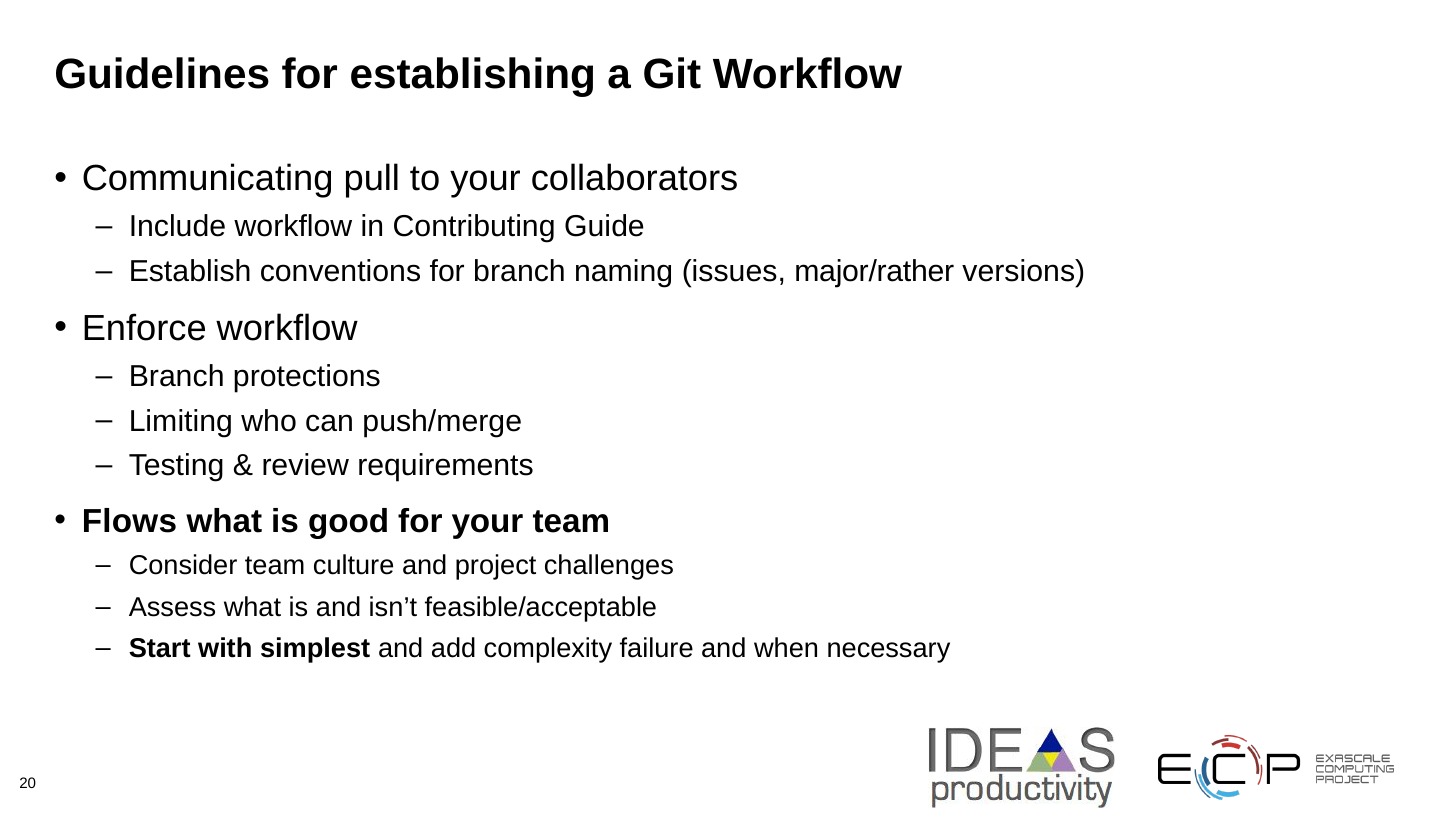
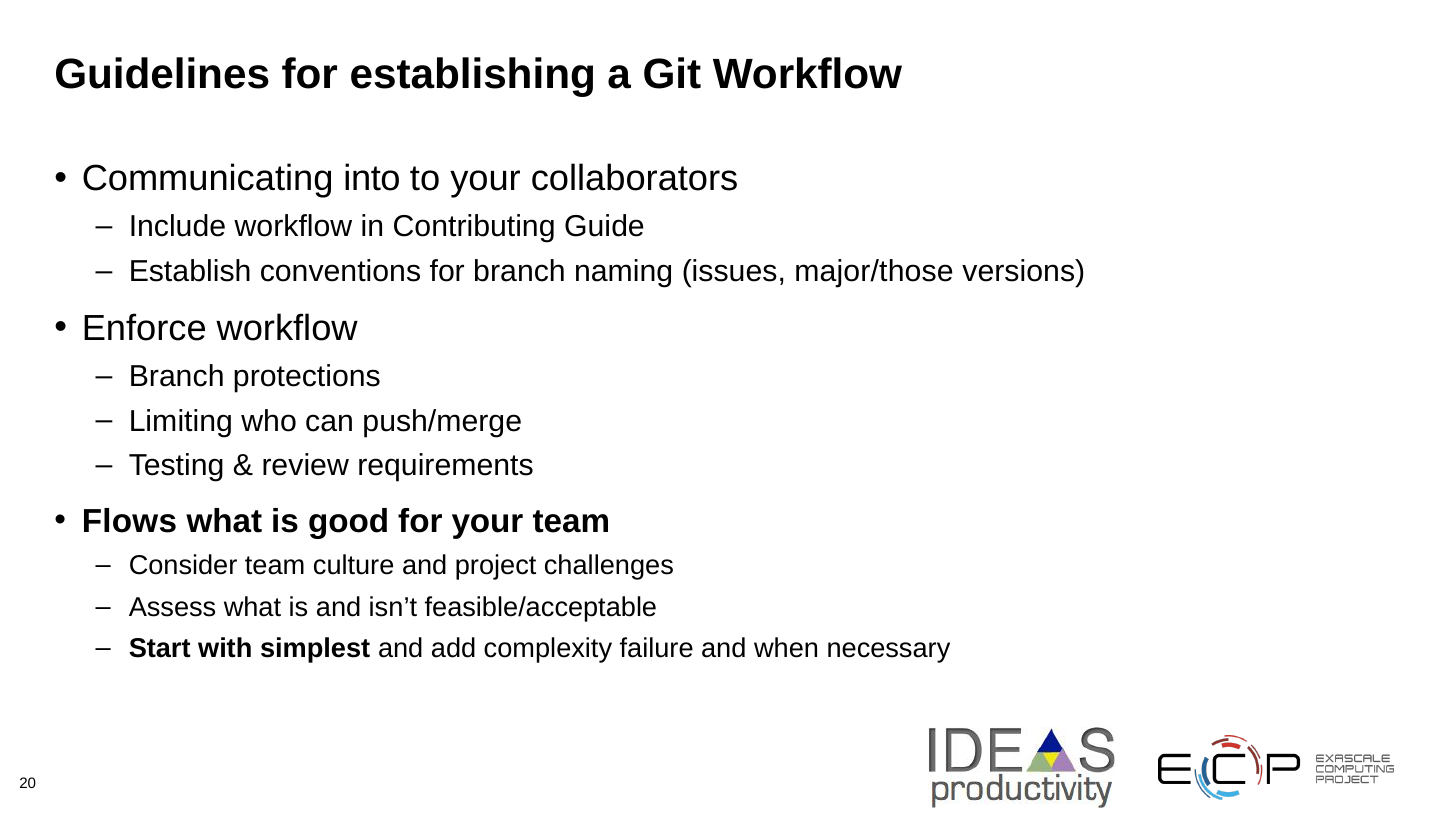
pull: pull -> into (372, 179)
major/rather: major/rather -> major/those (874, 271)
